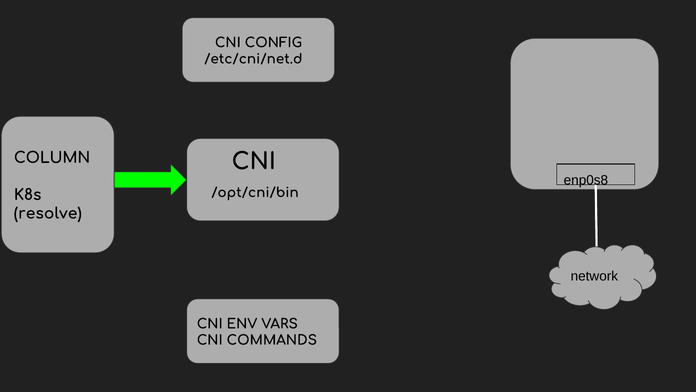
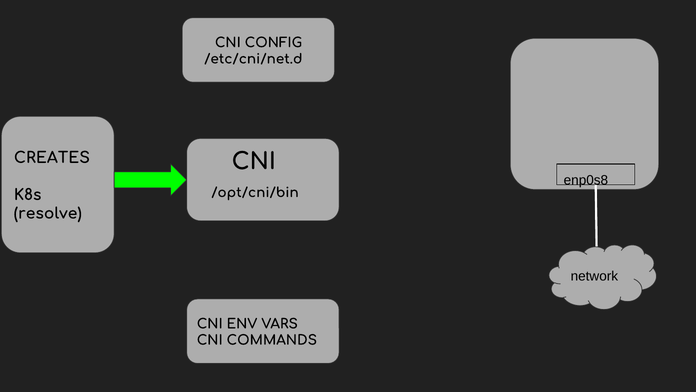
COLUMN: COLUMN -> CREATES (52, 158)
